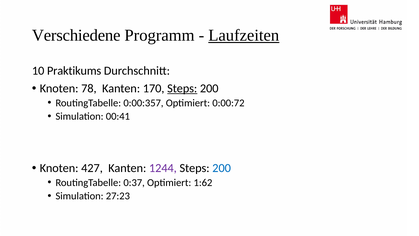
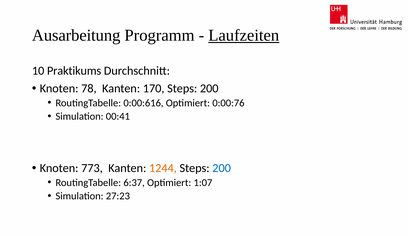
Verschiedene: Verschiedene -> Ausarbeitung (76, 35)
Steps underline: present -> none (182, 88)
0:00:357: 0:00:357 -> 0:00:616 (143, 103)
0:00:72: 0:00:72 -> 0:00:76 (228, 103)
427: 427 -> 773 (92, 168)
1244 colour: purple -> orange (163, 168)
0:37: 0:37 -> 6:37 (134, 182)
1:62: 1:62 -> 1:07 (203, 182)
